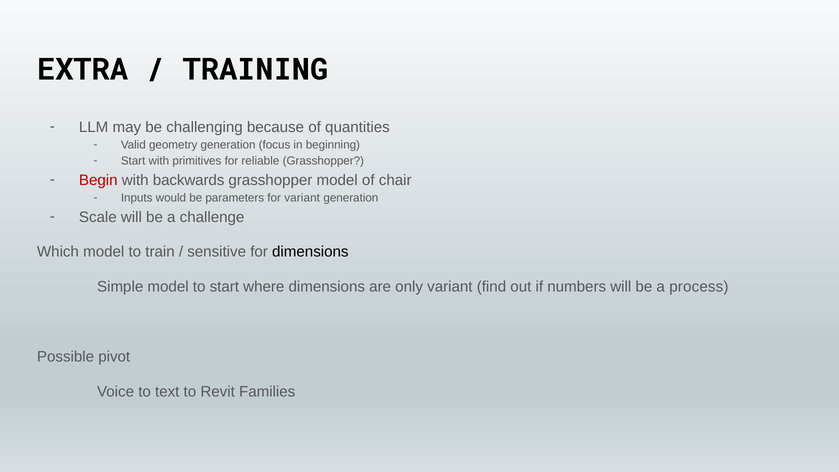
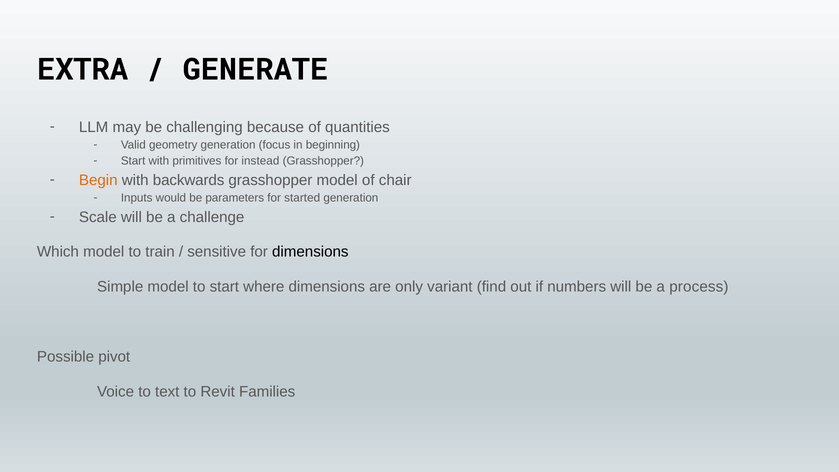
TRAINING: TRAINING -> GENERATE (255, 70)
reliable: reliable -> instead (260, 161)
Begin colour: red -> orange (98, 180)
for variant: variant -> started (302, 198)
